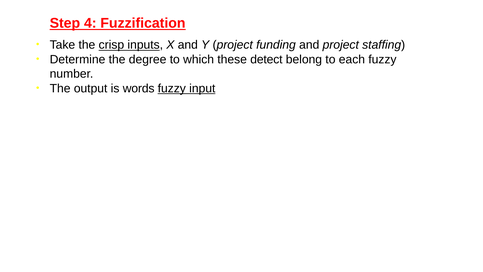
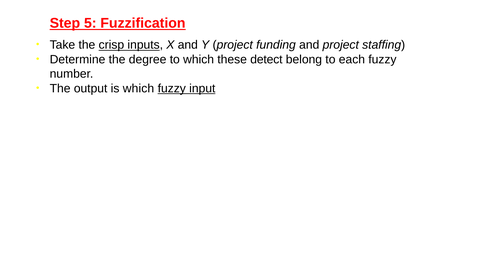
4: 4 -> 5 (90, 23)
is words: words -> which (139, 88)
